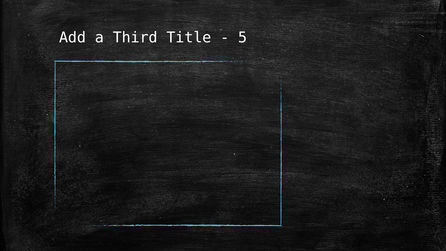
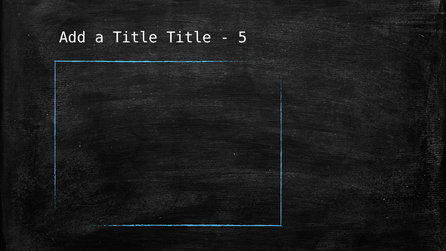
a Third: Third -> Title (135, 38)
